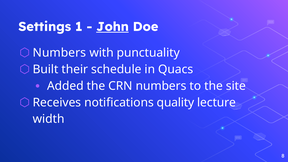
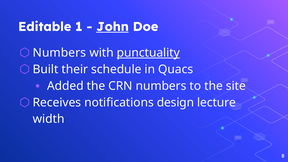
Settings: Settings -> Editable (45, 27)
punctuality underline: none -> present (148, 53)
quality: quality -> design (175, 102)
